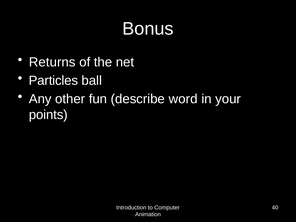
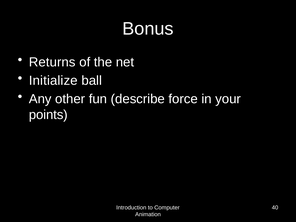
Particles: Particles -> Initialize (53, 81)
word: word -> force (183, 99)
